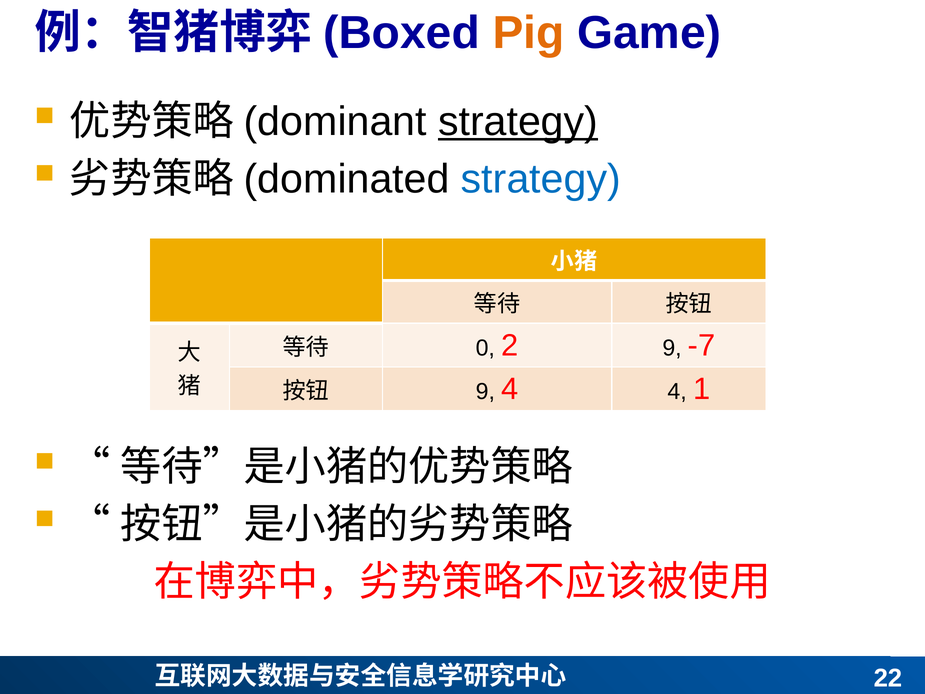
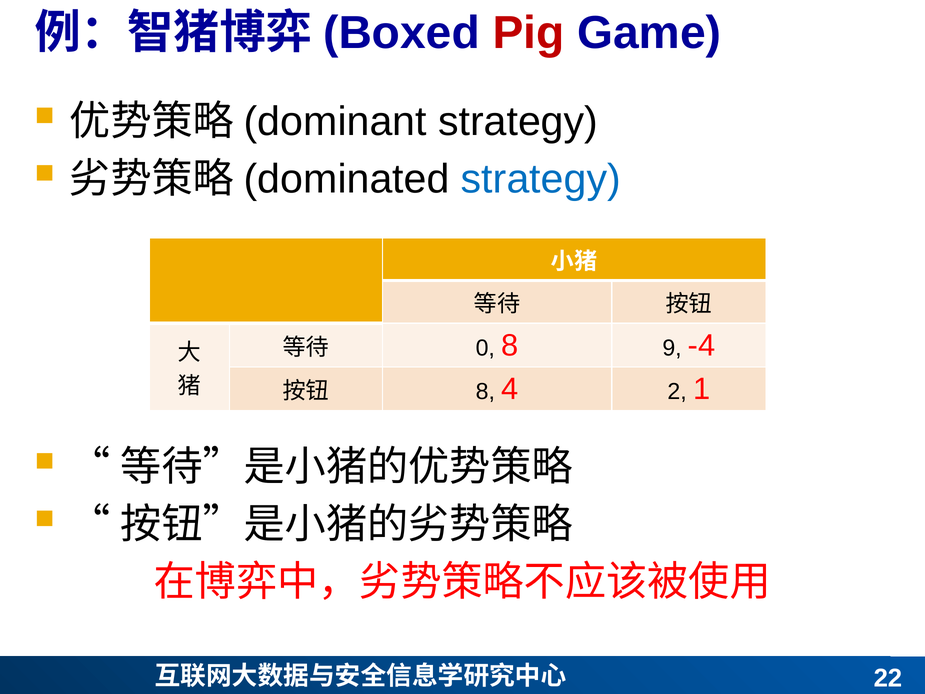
Pig colour: orange -> red (529, 33)
strategy underline: present -> none (518, 122)
0 2: 2 -> 8 (510, 345)
-7: -7 -> -4 (702, 345)
9: 9 -> 8 (485, 392)
4 4: 4 -> 2 (677, 392)
